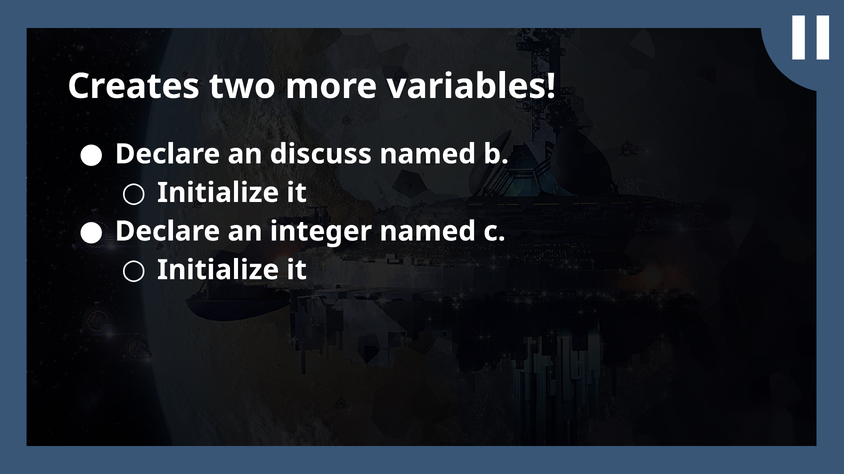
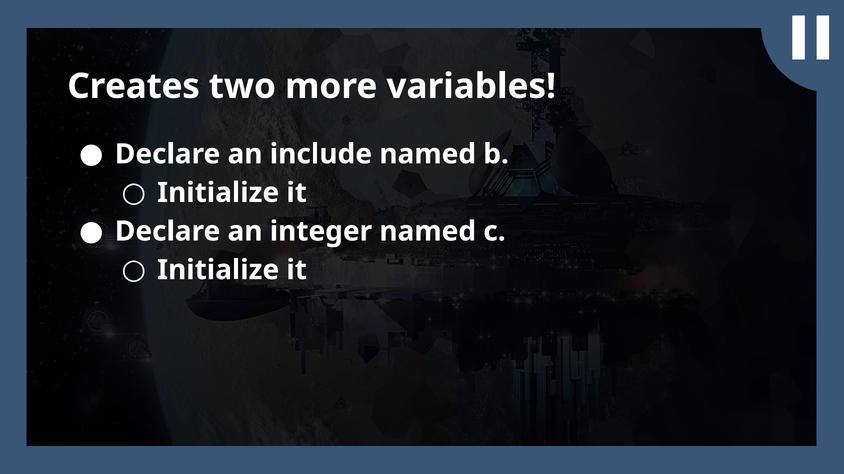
discuss: discuss -> include (321, 154)
